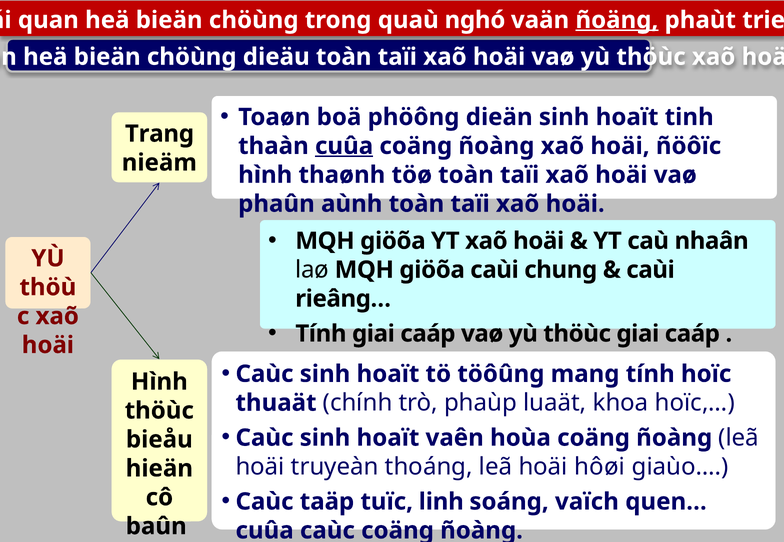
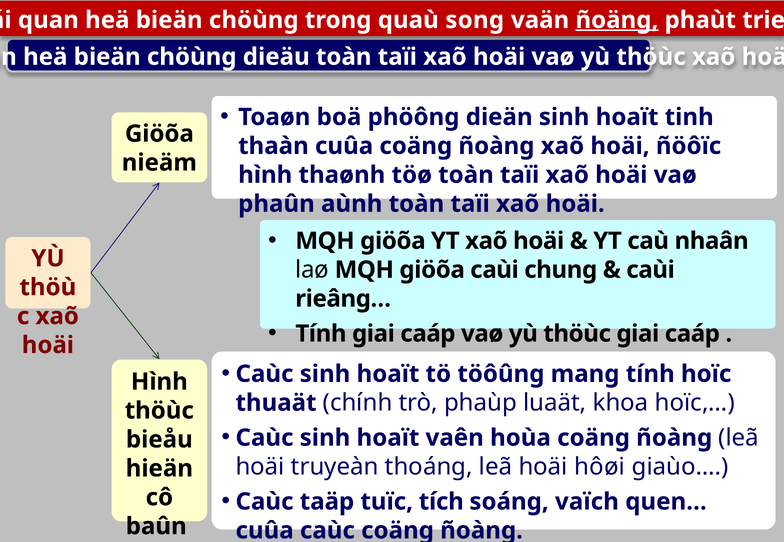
nghó: nghó -> song (475, 20)
Trang: Trang -> Giöõa (159, 134)
cuûa underline: present -> none (344, 146)
linh: linh -> tích (441, 502)
